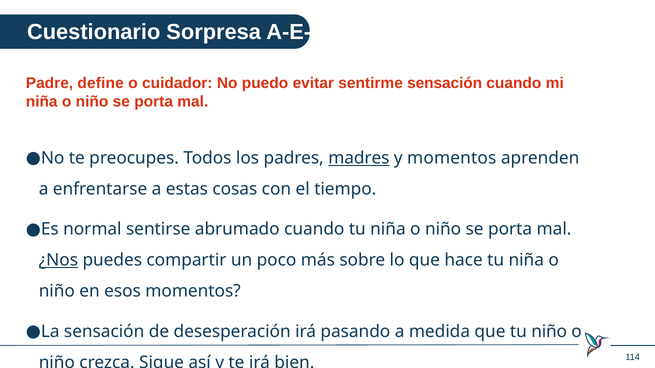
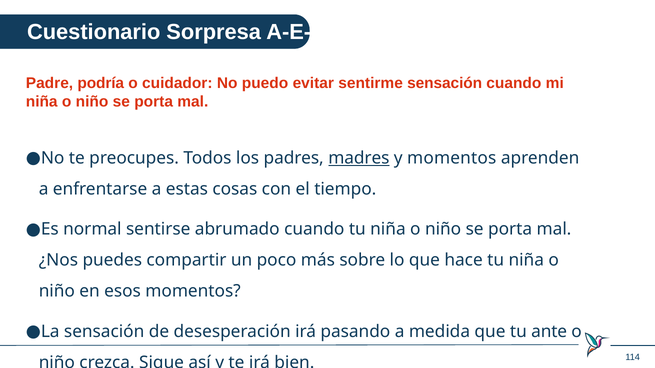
define: define -> podría (101, 83)
¿Nos underline: present -> none (58, 261)
tu niño: niño -> ante (549, 332)
